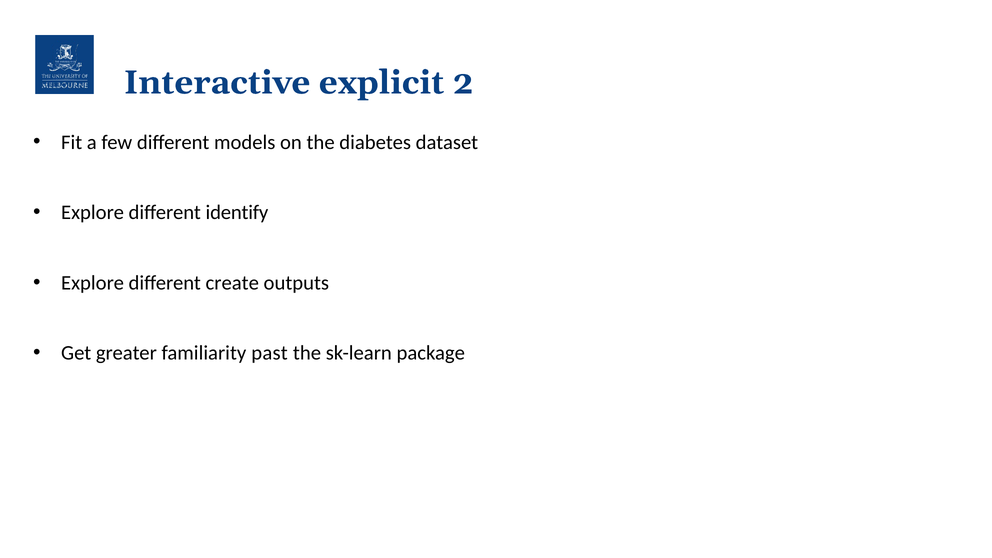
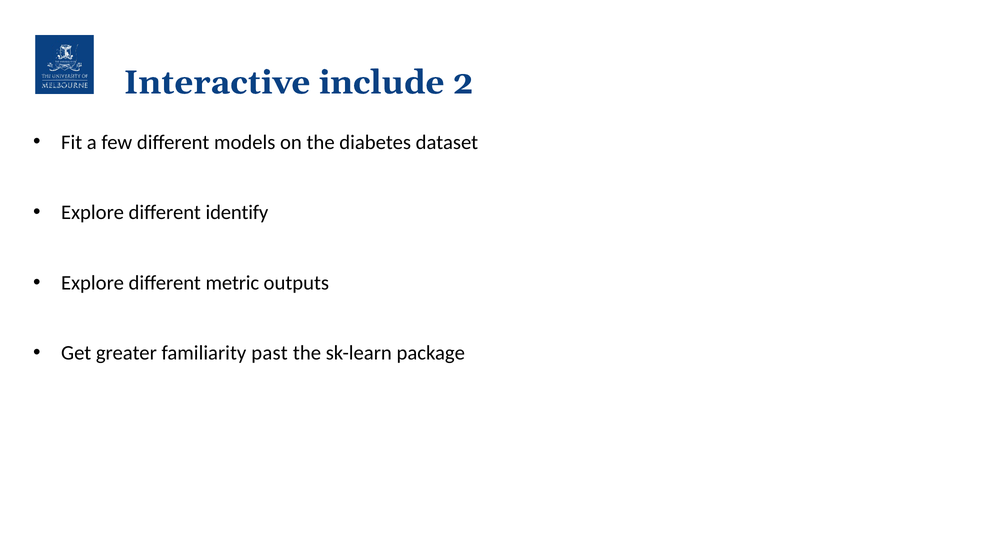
explicit: explicit -> include (382, 83)
create: create -> metric (232, 283)
